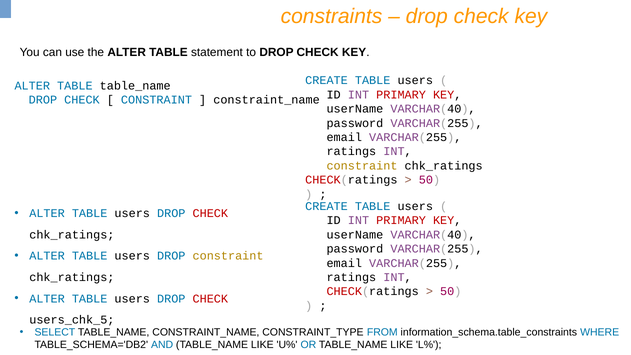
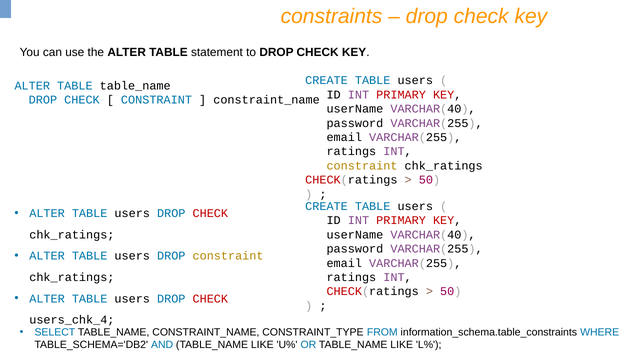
users_chk_5: users_chk_5 -> users_chk_4 (72, 320)
